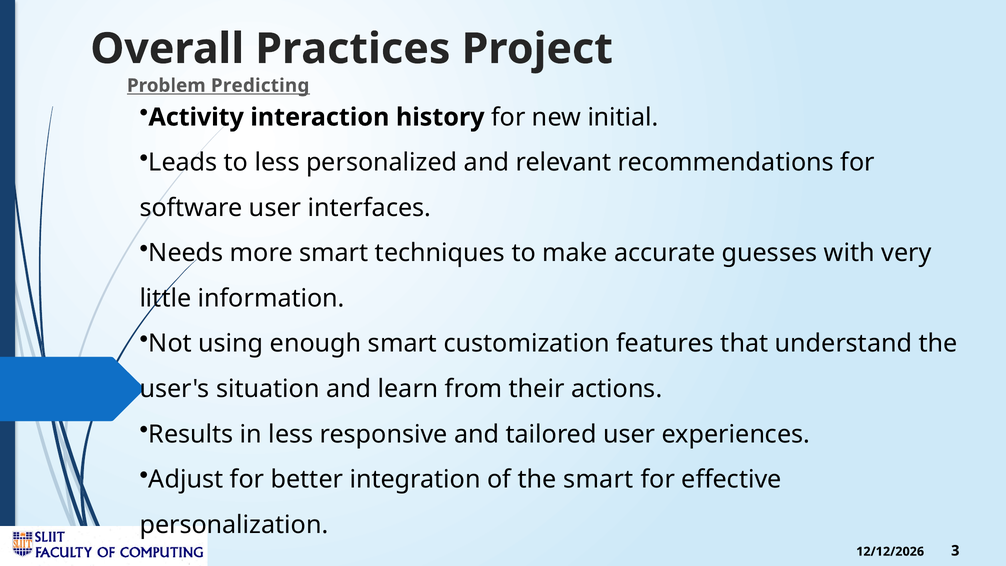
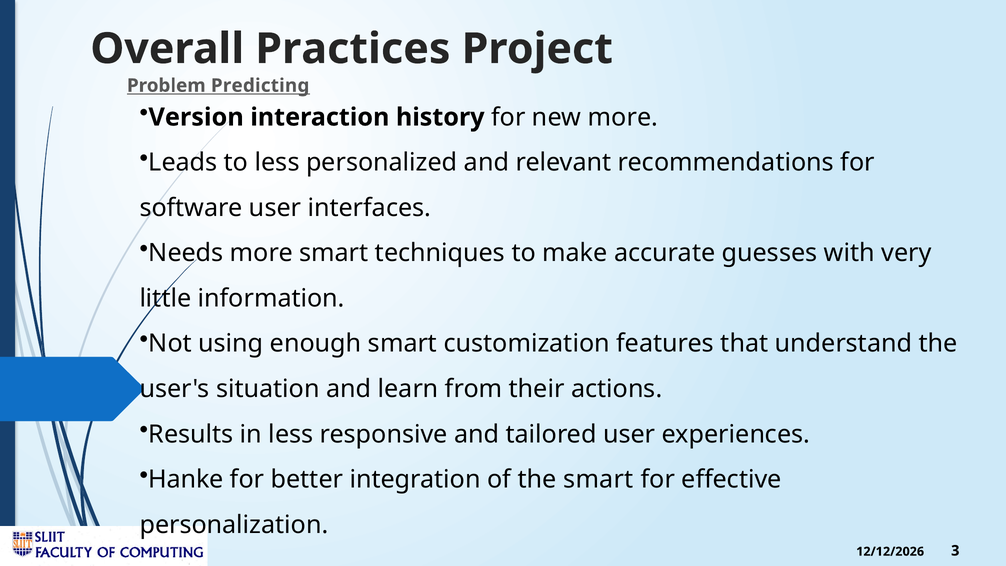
Activity: Activity -> Version (196, 117)
new initial: initial -> more (623, 117)
Adjust: Adjust -> Hanke (186, 479)
